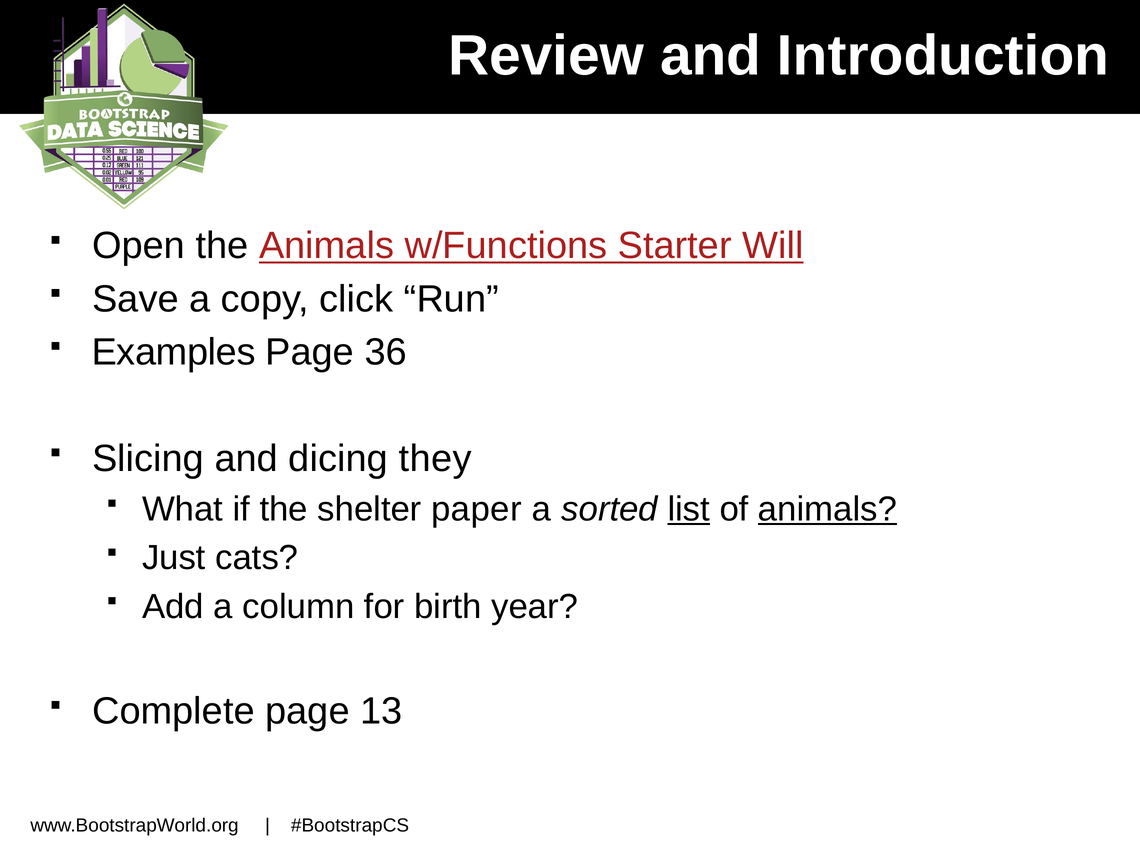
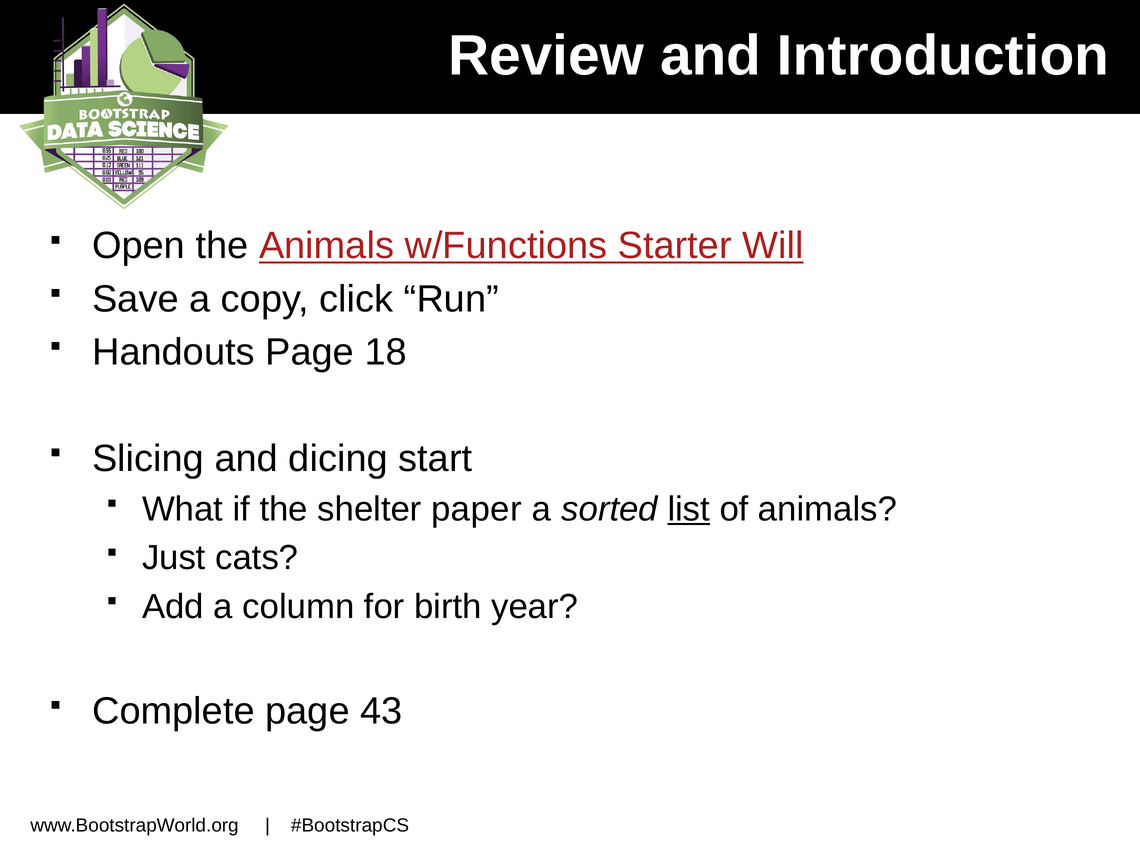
Examples: Examples -> Handouts (173, 352)
36: 36 -> 18 (386, 352)
they: they -> start (435, 459)
animals underline: present -> none (828, 509)
13: 13 -> 43 (381, 711)
